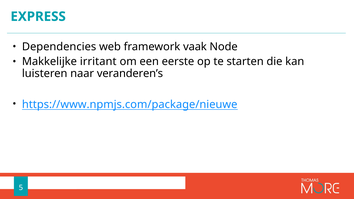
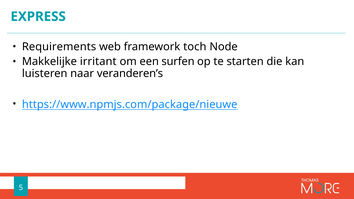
Dependencies: Dependencies -> Requirements (59, 47)
vaak: vaak -> toch (195, 47)
eerste: eerste -> surfen (178, 62)
